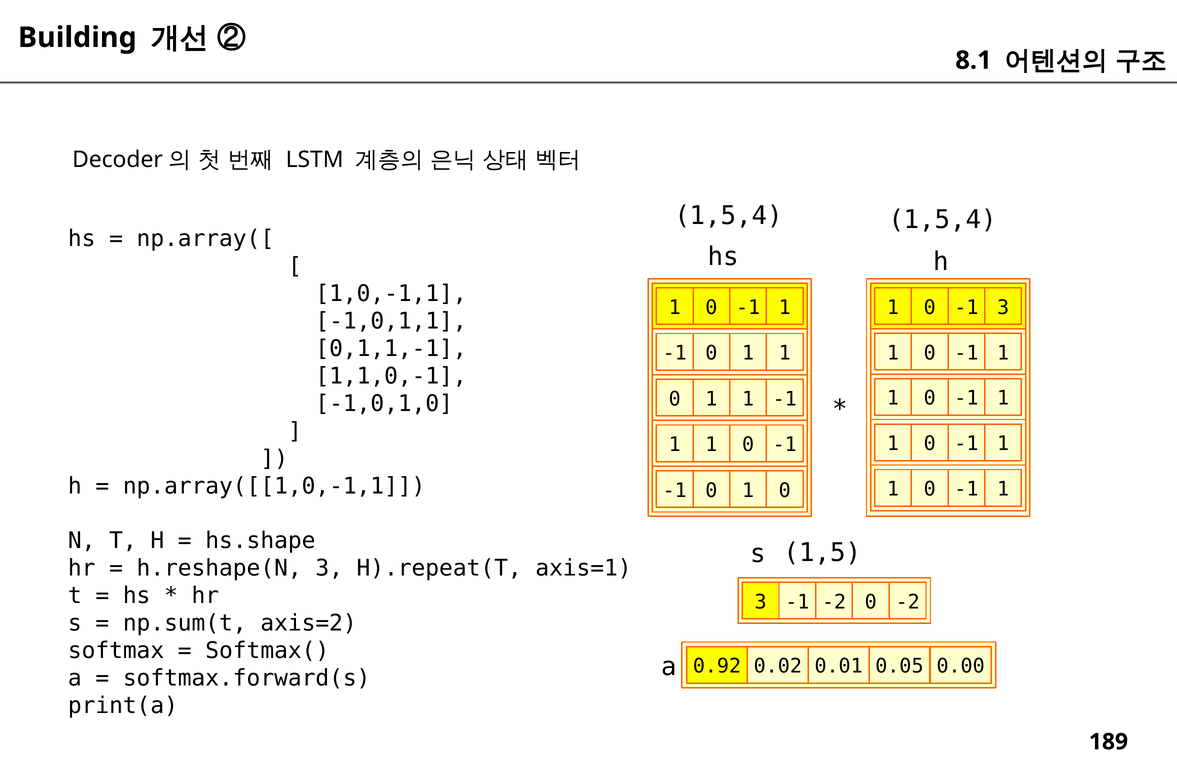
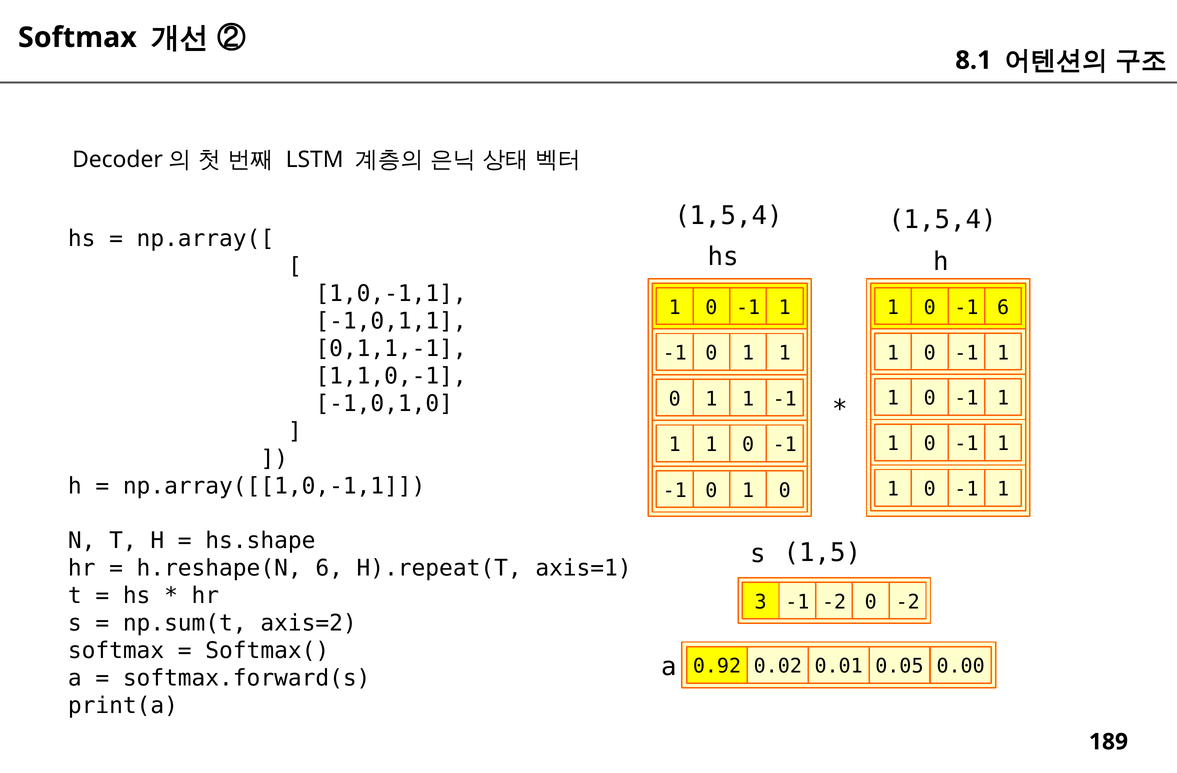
Building: Building -> Softmax (77, 38)
-1 3: 3 -> 6 (1003, 307)
h.reshape(N 3: 3 -> 6 (329, 568)
